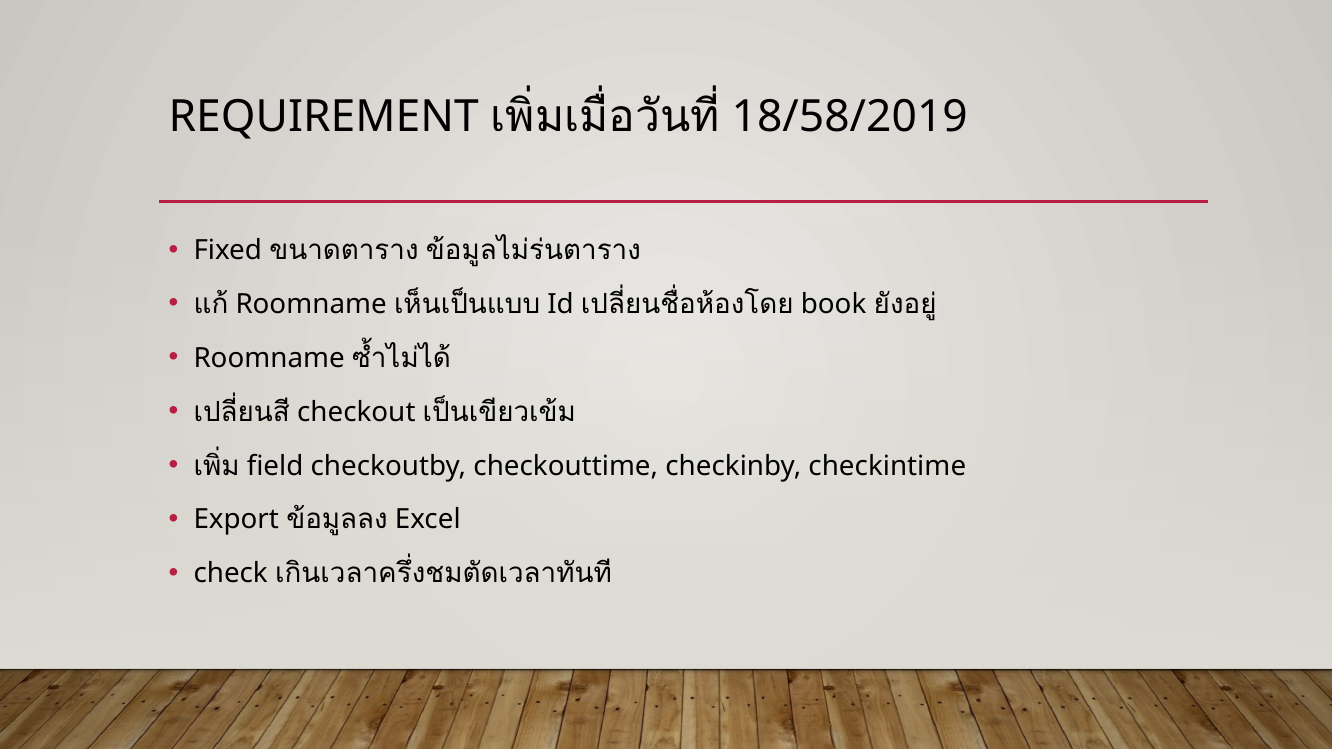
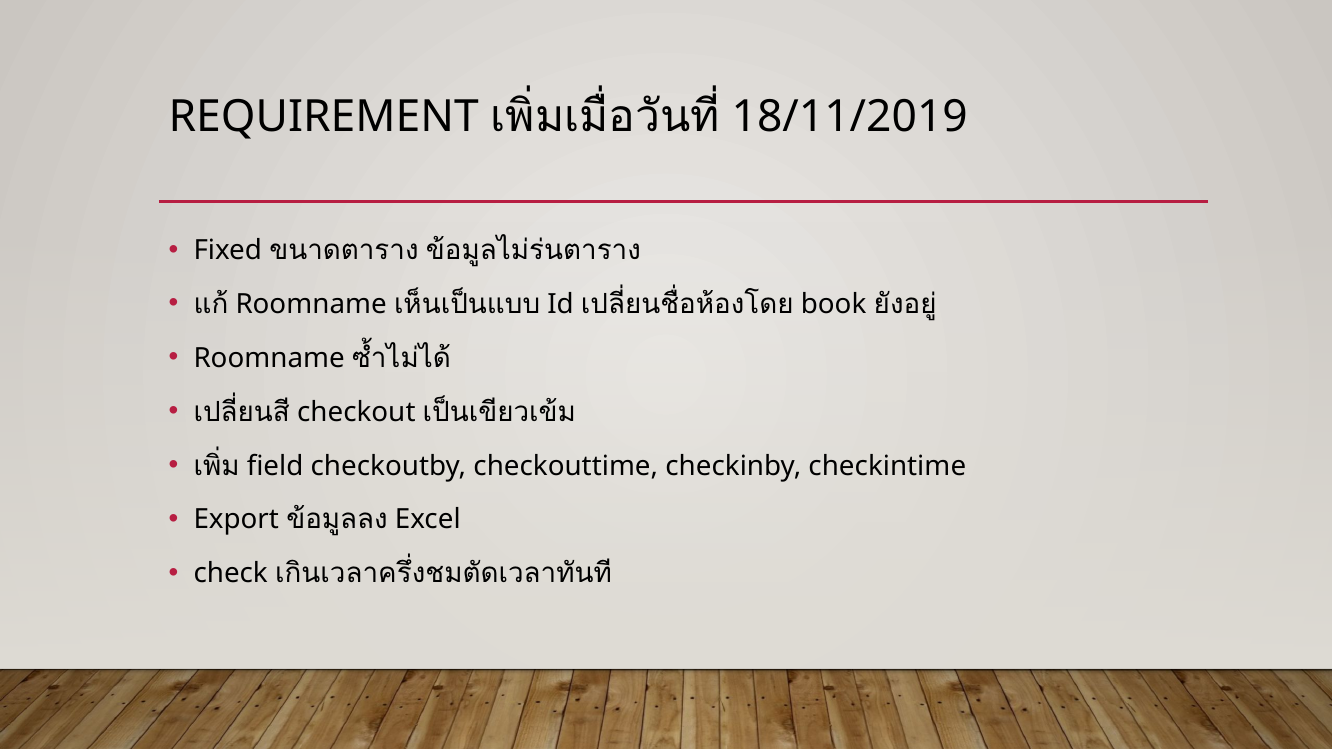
18/58/2019: 18/58/2019 -> 18/11/2019 (850, 117)
